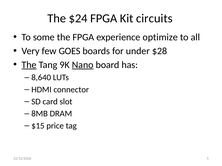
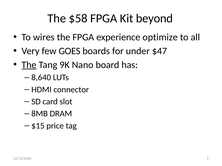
$24: $24 -> $58 (78, 18)
circuits: circuits -> beyond (154, 18)
some: some -> wires (44, 37)
$28: $28 -> $47 (160, 51)
Nano underline: present -> none (83, 65)
